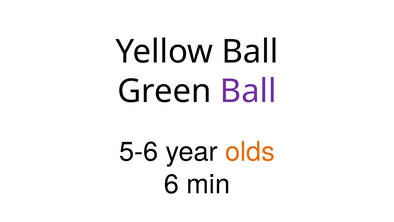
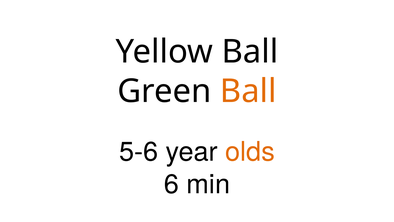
Ball colour: purple -> orange (248, 91)
